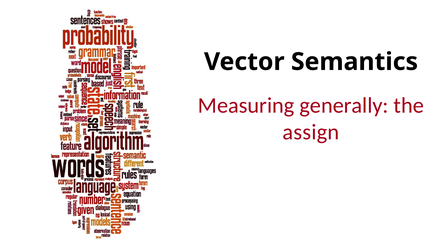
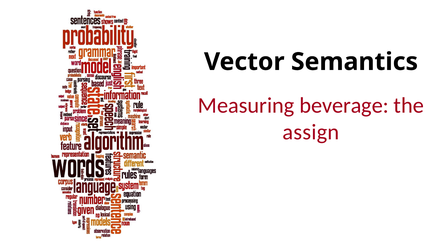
generally: generally -> beverage (344, 106)
